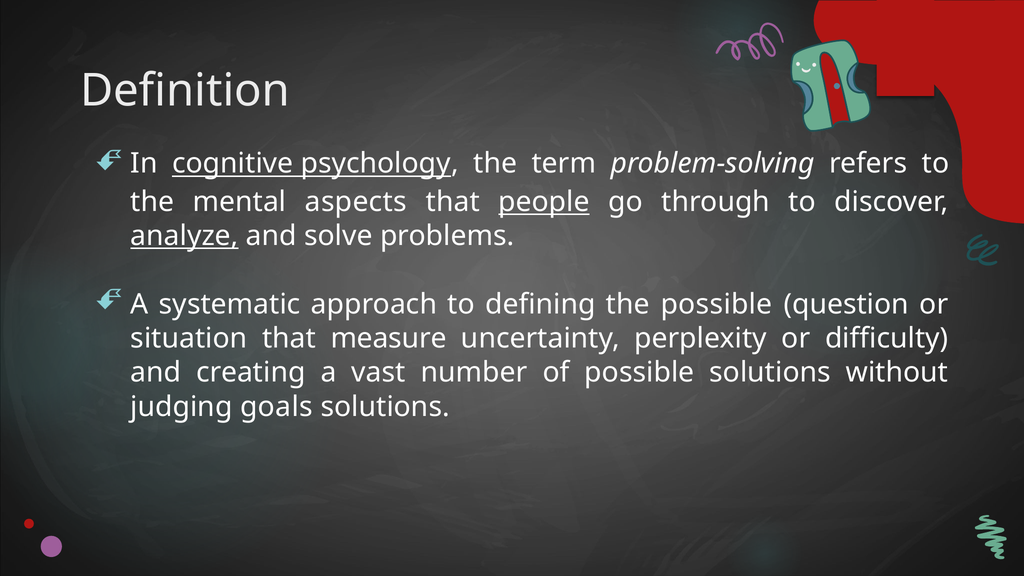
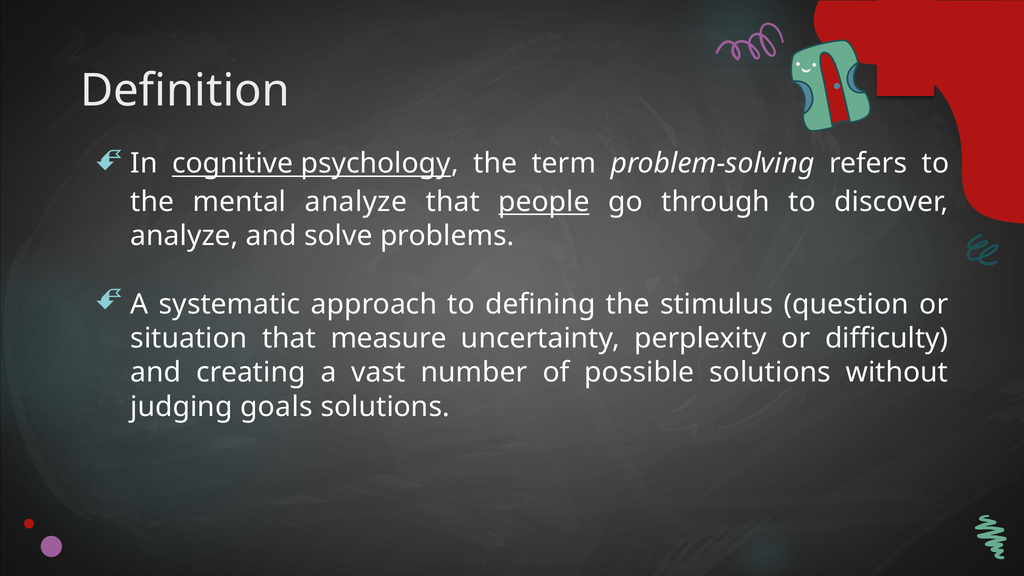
mental aspects: aspects -> analyze (356, 202)
analyze underline: present -> none (185, 236)
the possible: possible -> stimulus (717, 304)
